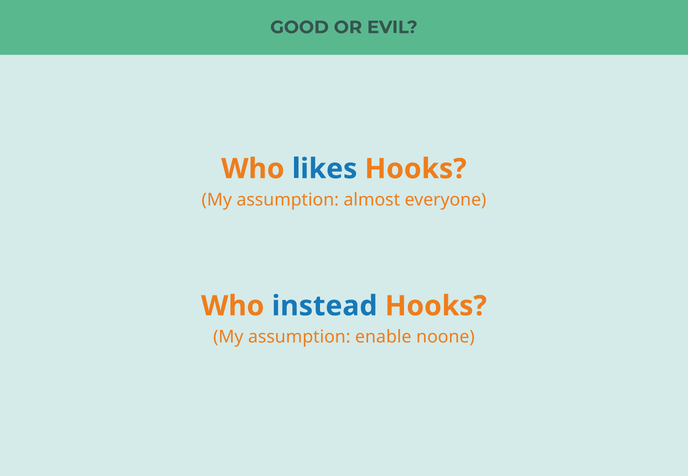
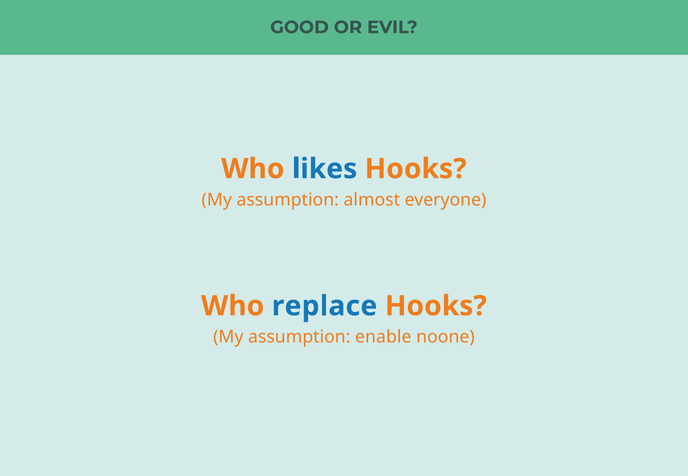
instead: instead -> replace (324, 306)
